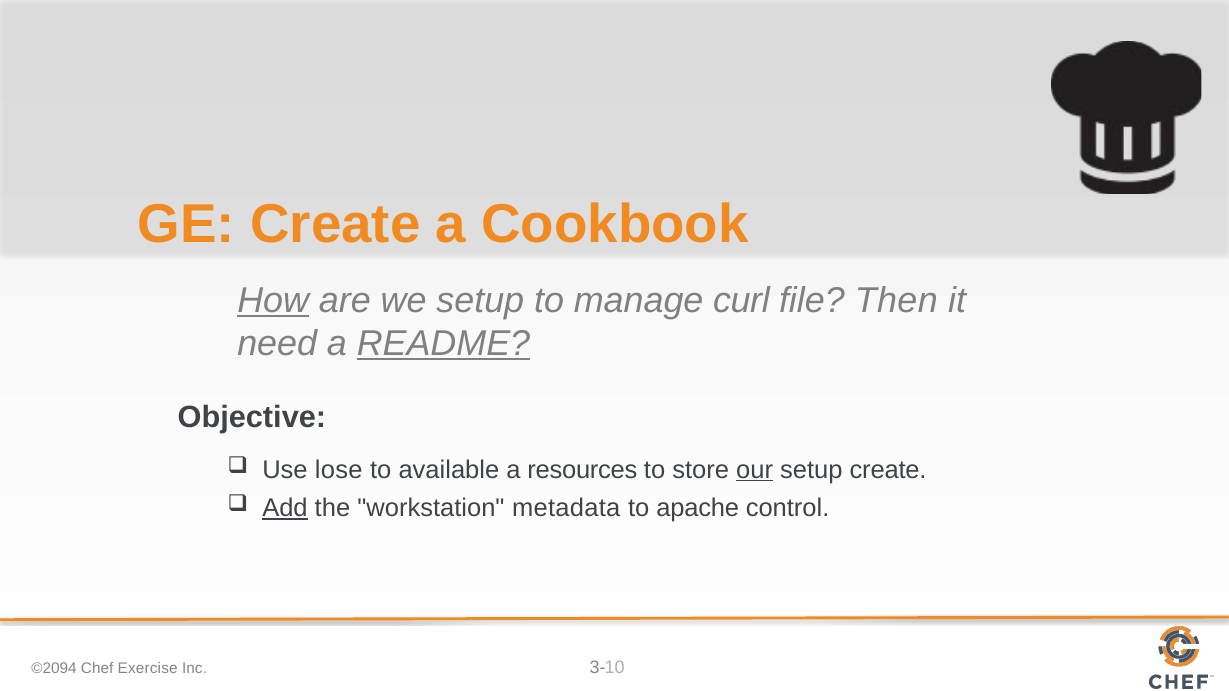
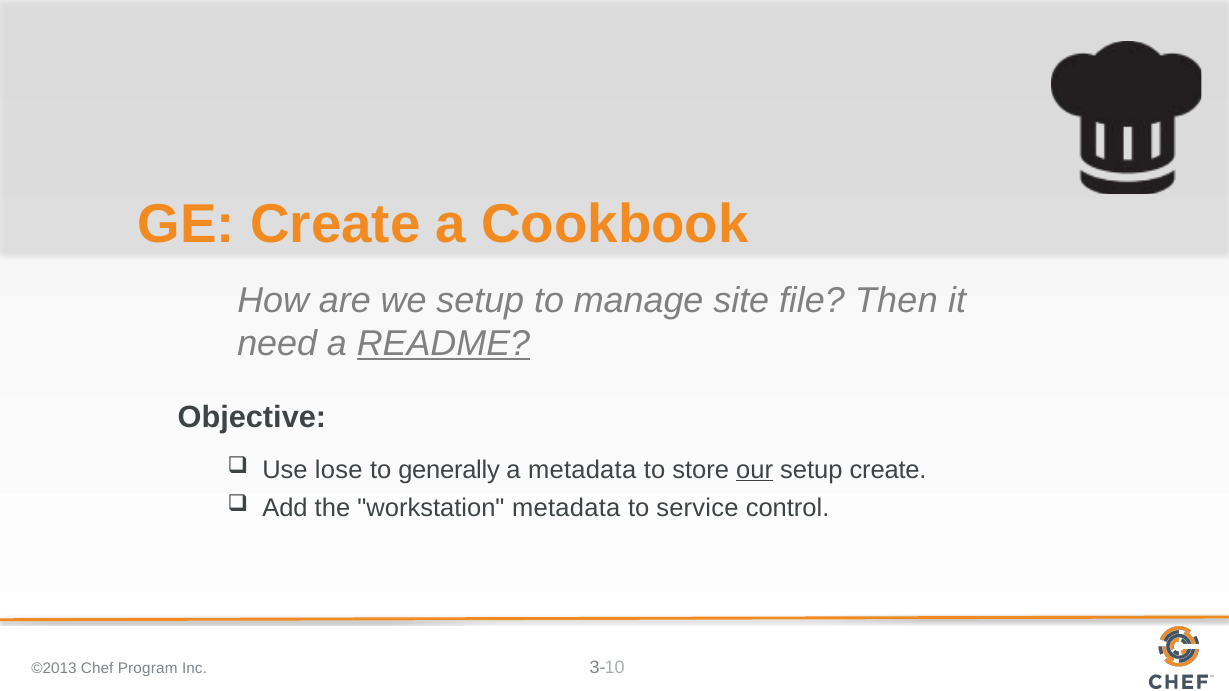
How underline: present -> none (273, 301)
curl: curl -> site (741, 301)
available: available -> generally (449, 470)
a resources: resources -> metadata (582, 470)
Add underline: present -> none (285, 508)
apache: apache -> service (697, 508)
©2094: ©2094 -> ©2013 (54, 669)
Exercise: Exercise -> Program (148, 669)
